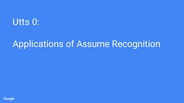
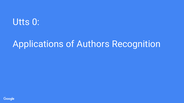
Assume: Assume -> Authors (93, 44)
